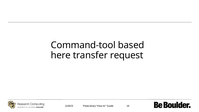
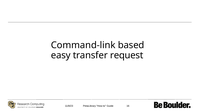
Command-tool: Command-tool -> Command-link (83, 45)
here: here -> easy (61, 55)
